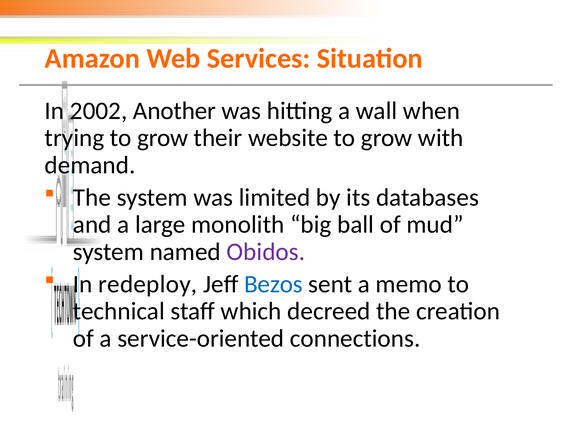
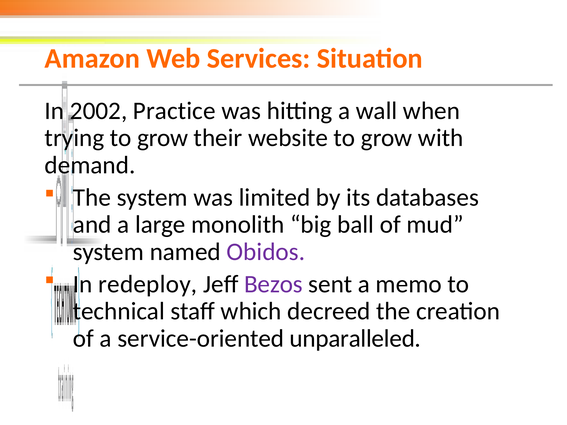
Another: Another -> Practice (174, 111)
Bezos colour: blue -> purple (273, 284)
connections: connections -> unparalleled (355, 339)
